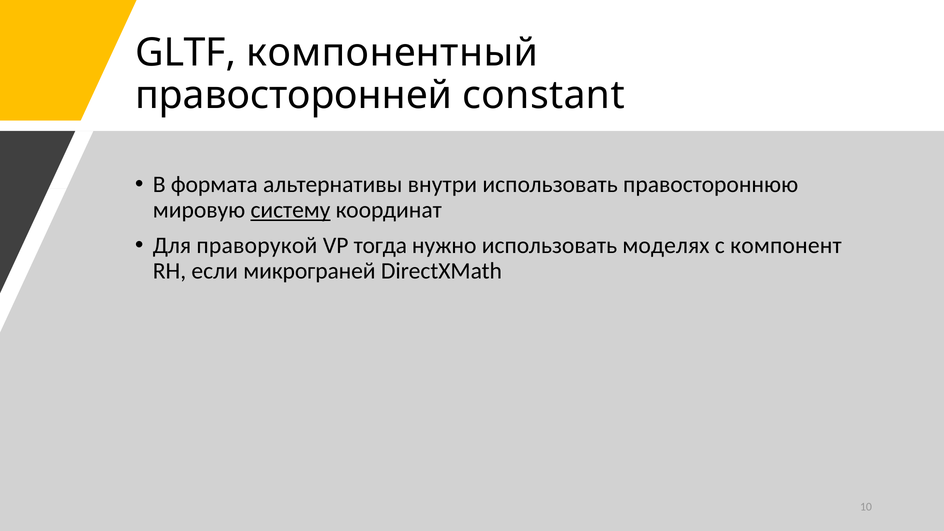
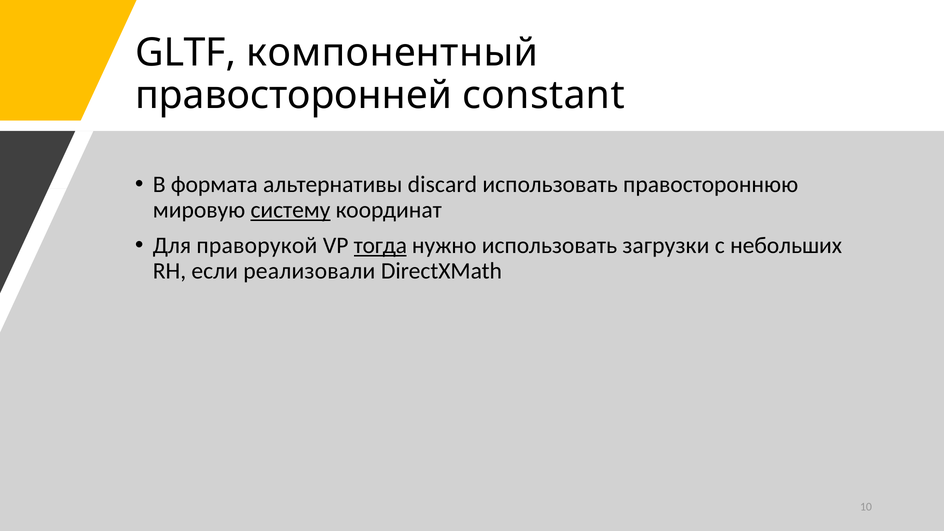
внутри: внутри -> discard (442, 185)
тогда underline: none -> present (380, 245)
моделях: моделях -> загрузки (666, 245)
компонент: компонент -> небольших (786, 245)
микрограней: микрограней -> реализовали (309, 271)
